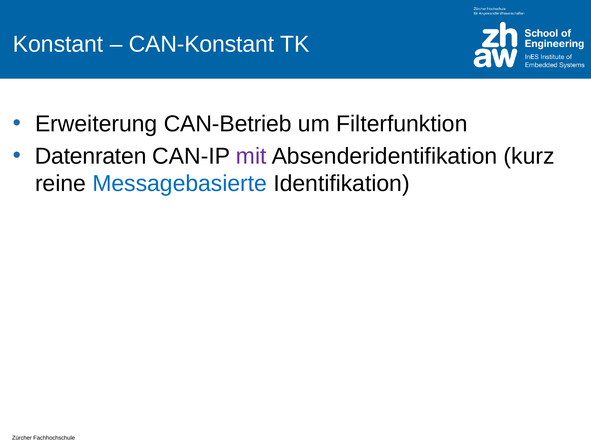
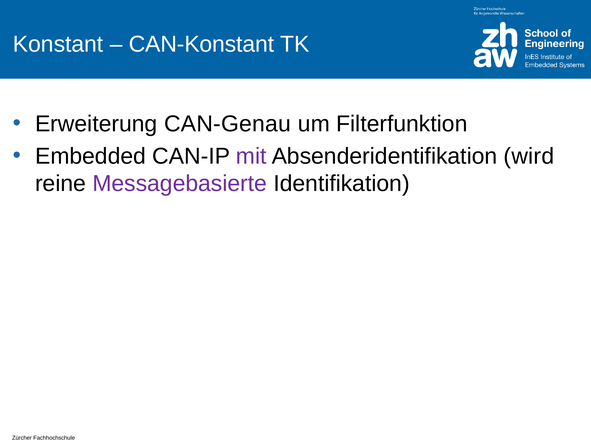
CAN-Betrieb: CAN-Betrieb -> CAN-Genau (228, 124)
Datenraten: Datenraten -> Embedded (91, 156)
kurz: kurz -> wird (529, 156)
Messagebasierte colour: blue -> purple (180, 183)
